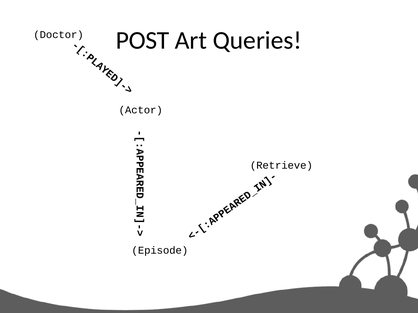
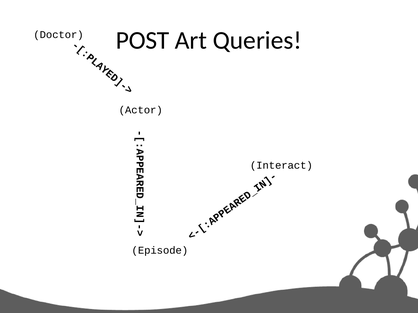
Retrieve: Retrieve -> Interact (281, 166)
